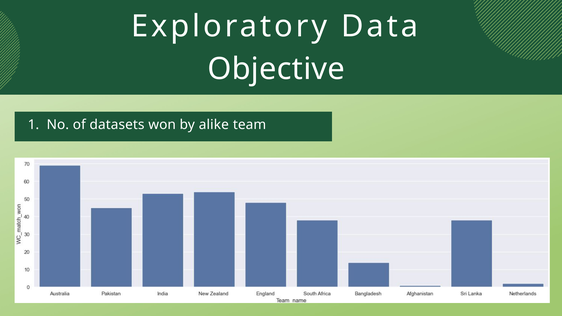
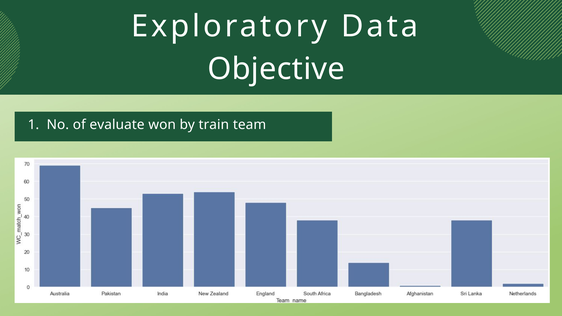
datasets: datasets -> evaluate (117, 125)
alike: alike -> train (214, 125)
